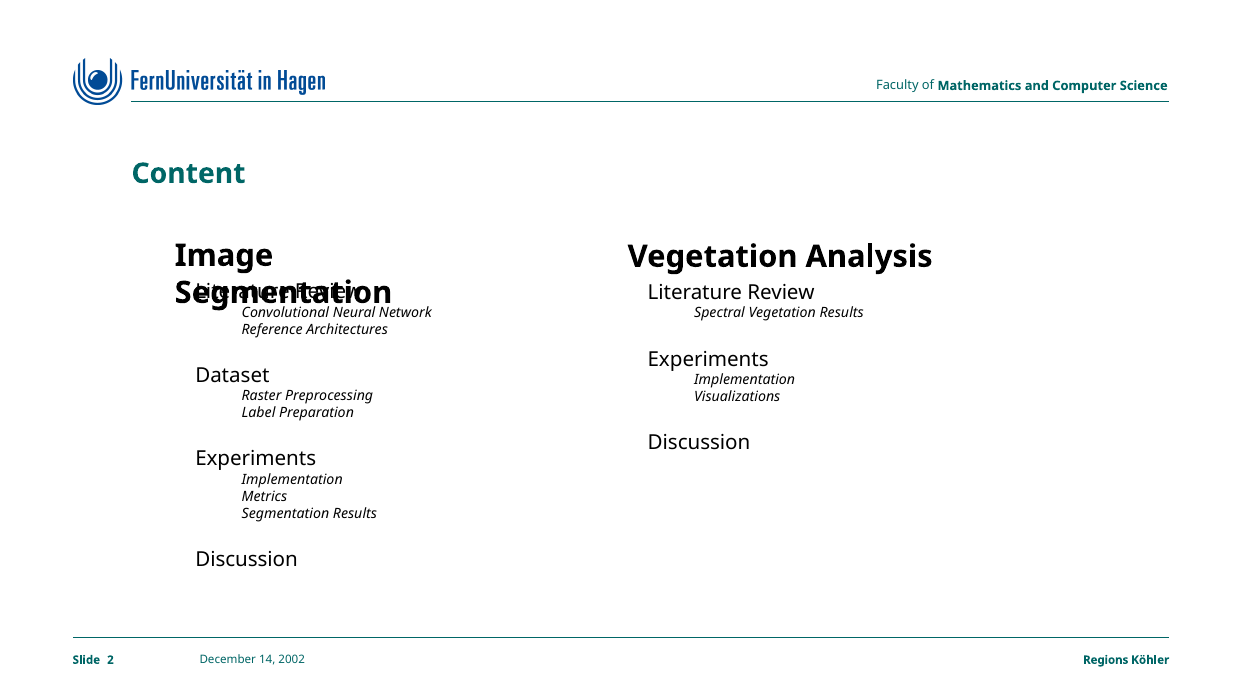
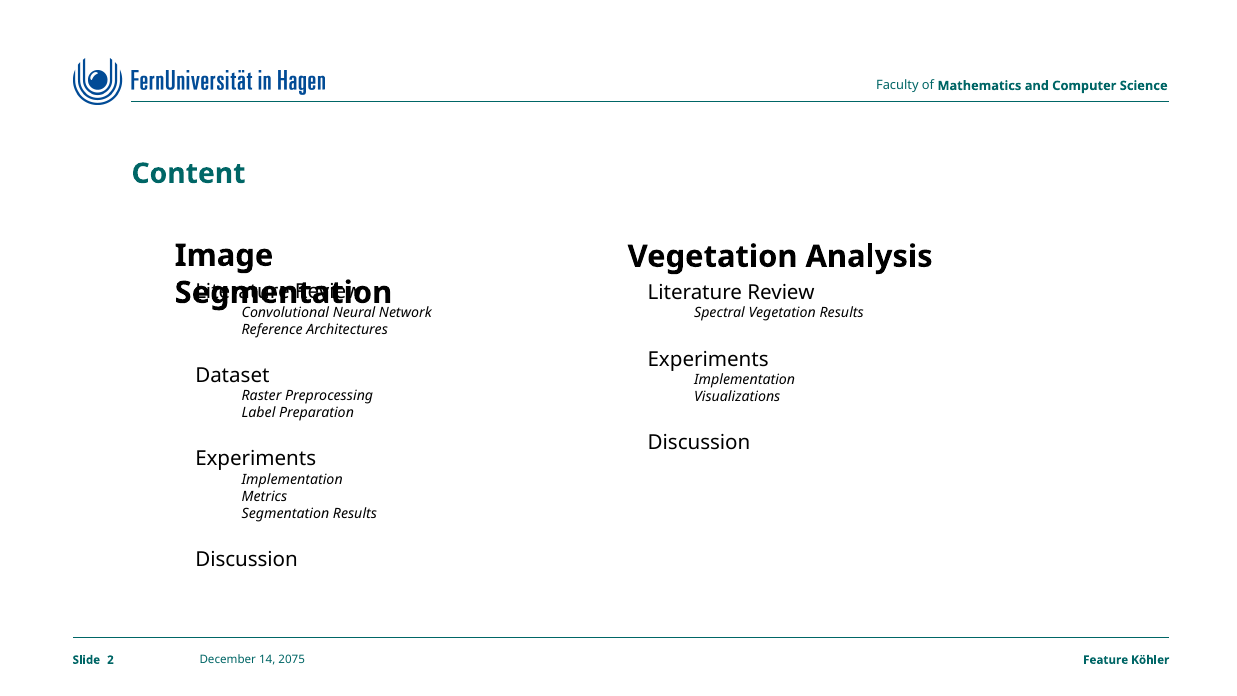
2002: 2002 -> 2075 (292, 660)
Regions: Regions -> Feature (1106, 660)
